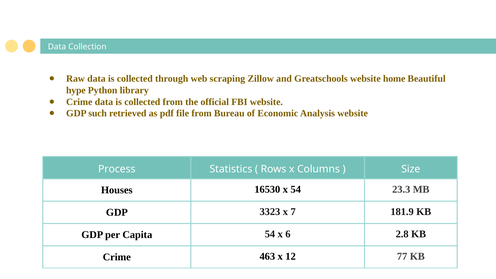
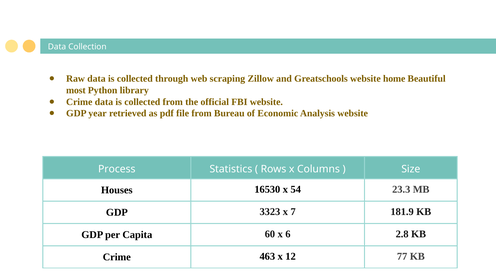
hype: hype -> most (76, 90)
such: such -> year (98, 113)
Capita 54: 54 -> 60 (270, 234)
